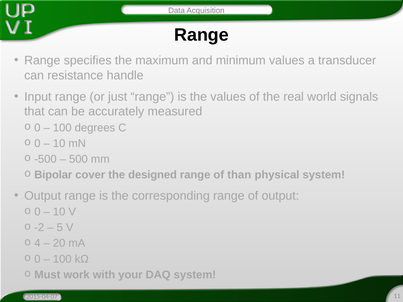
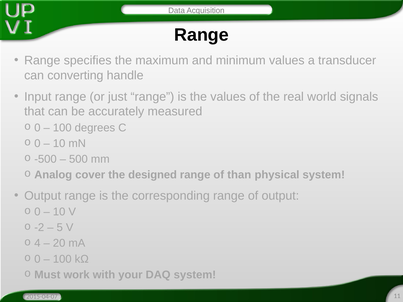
resistance: resistance -> converting (75, 75)
Bipolar: Bipolar -> Analog (53, 175)
